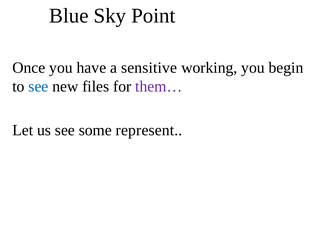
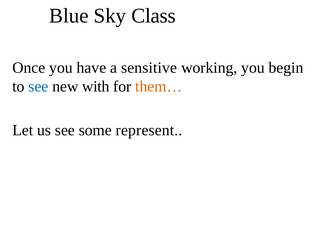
Point: Point -> Class (153, 16)
files: files -> with (96, 86)
them… colour: purple -> orange (159, 86)
